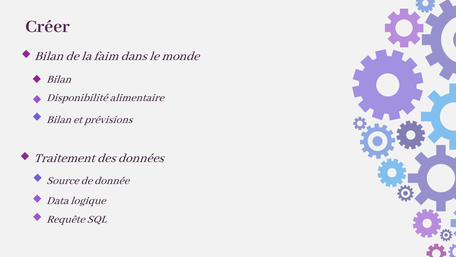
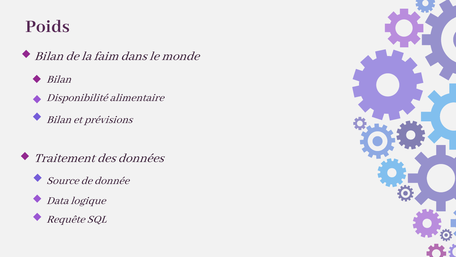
Créer: Créer -> Poids (48, 26)
